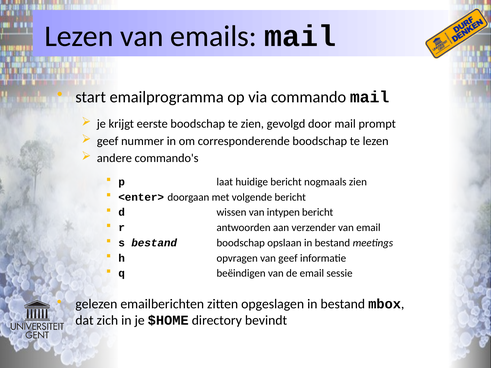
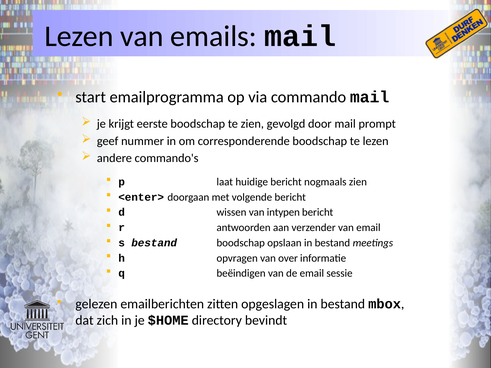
van geef: geef -> over (288, 258)
